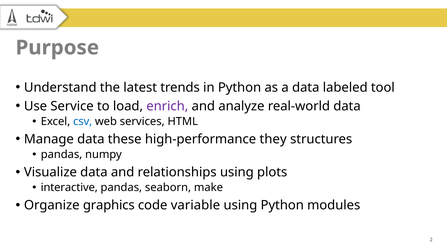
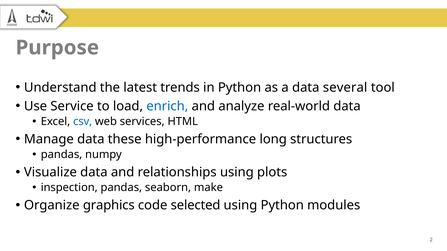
labeled: labeled -> several (345, 88)
enrich colour: purple -> blue (167, 106)
they: they -> long (273, 139)
interactive: interactive -> inspection (69, 188)
variable: variable -> selected (196, 206)
